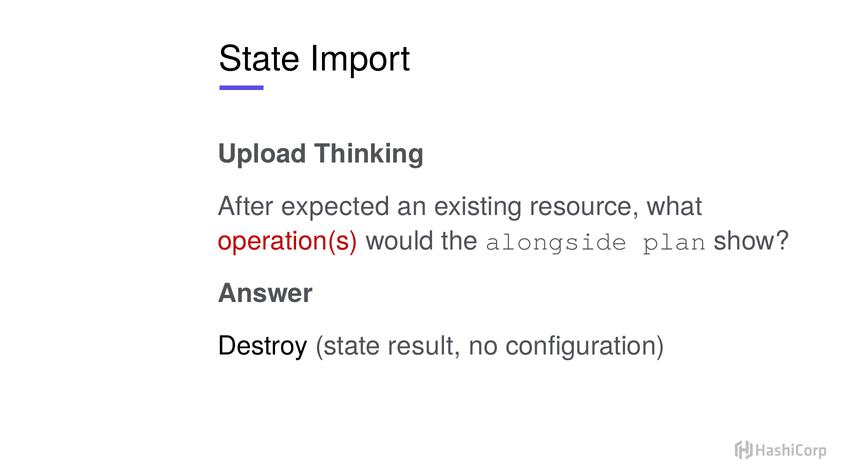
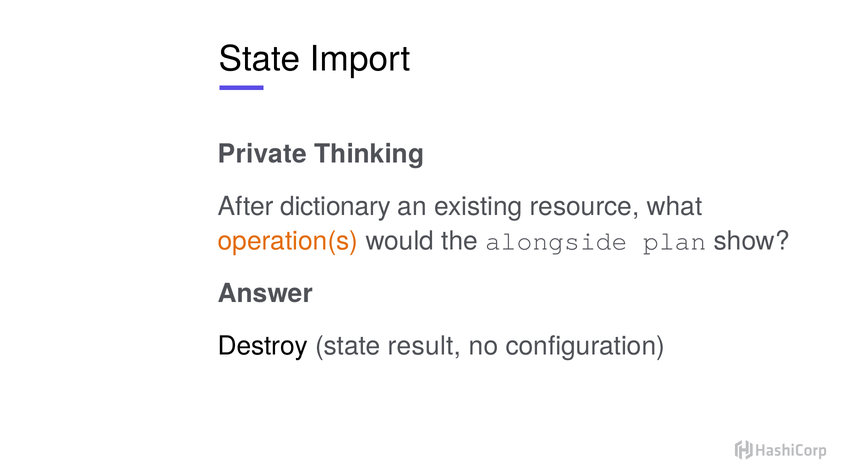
Upload: Upload -> Private (262, 154)
expected: expected -> dictionary (336, 207)
operation(s colour: red -> orange (288, 241)
